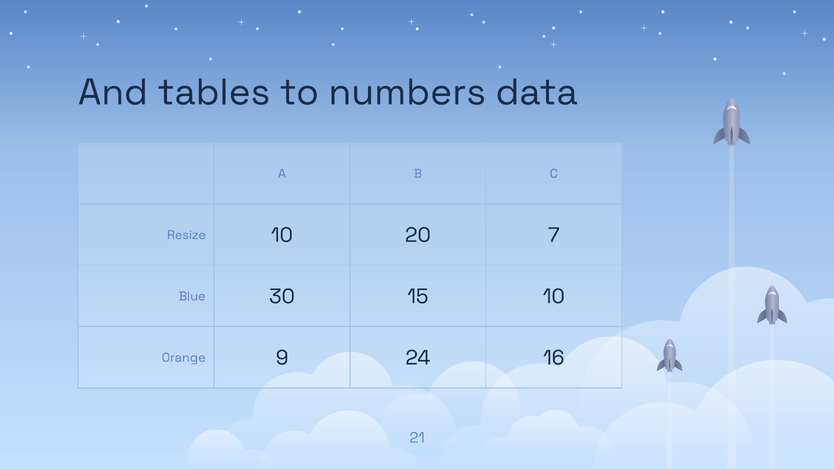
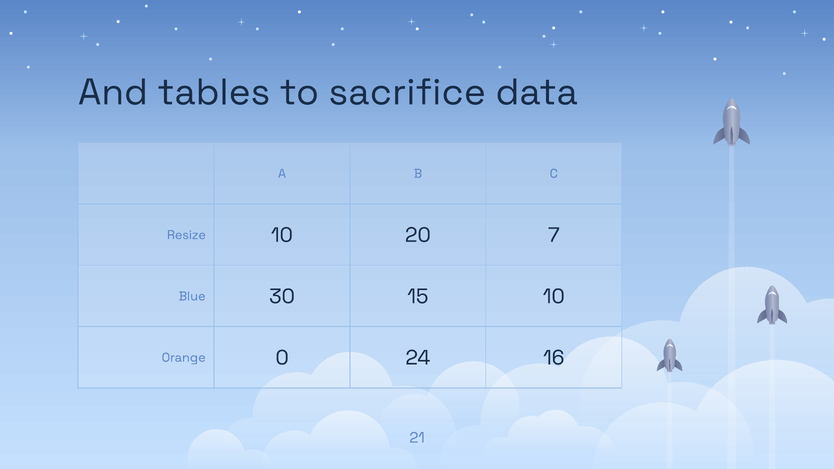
numbers: numbers -> sacrifice (407, 92)
9: 9 -> 0 (282, 358)
